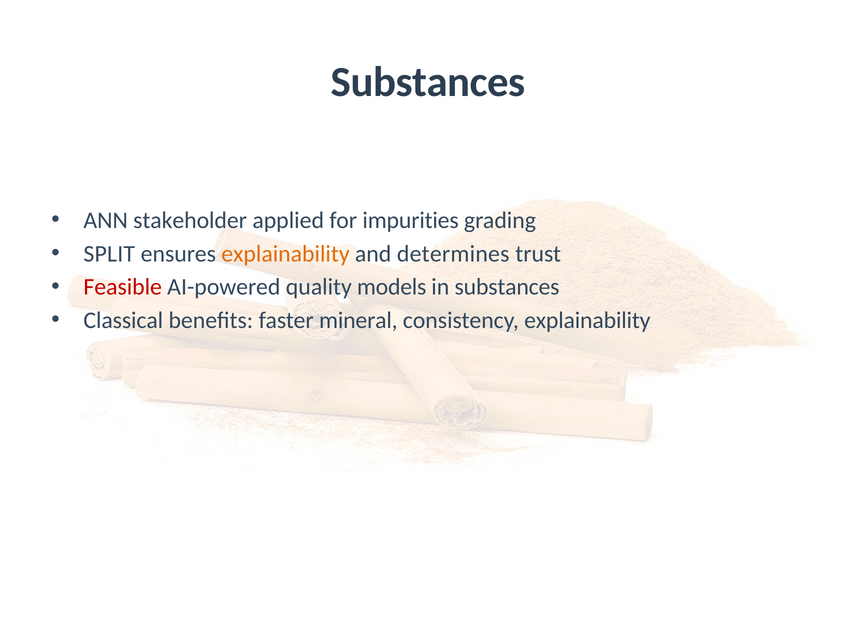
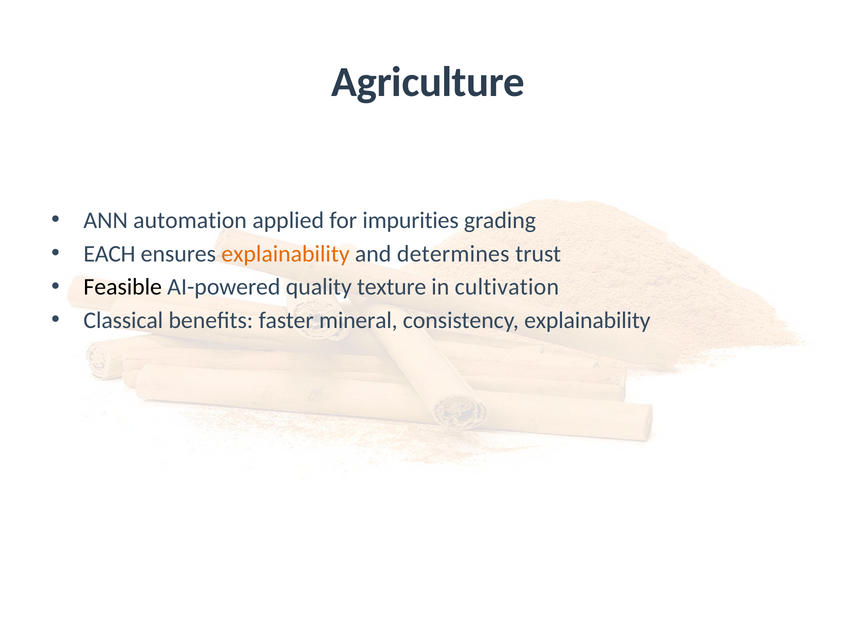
Substances: Substances -> Agriculture (428, 82)
stakeholder: stakeholder -> automation (190, 220)
SPLIT: SPLIT -> EACH (109, 254)
Feasible colour: red -> black (123, 287)
models: models -> texture (392, 287)
in substances: substances -> cultivation (507, 287)
